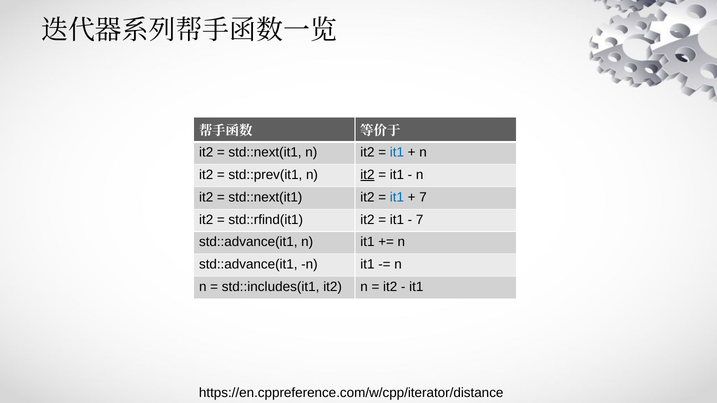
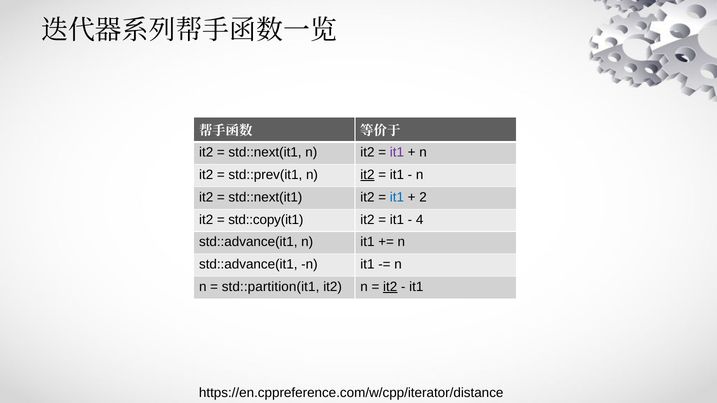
it1 colour: blue -> purple (397, 153)
7: 7 -> 2 (423, 197)
std::rfind(it1: std::rfind(it1 -> std::copy(it1 (266, 220)
7: 7 -> 4 (420, 220)
std::includes(it1: std::includes(it1 -> std::partition(it1 (271, 287)
it2 underline: none -> present (390, 287)
